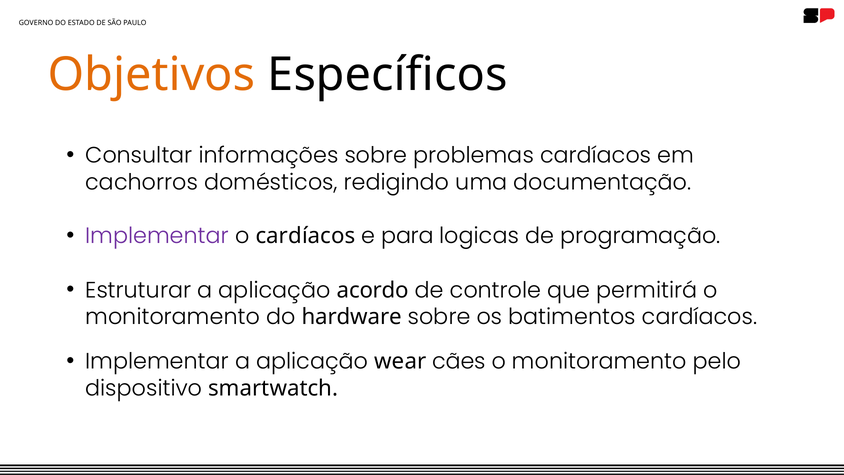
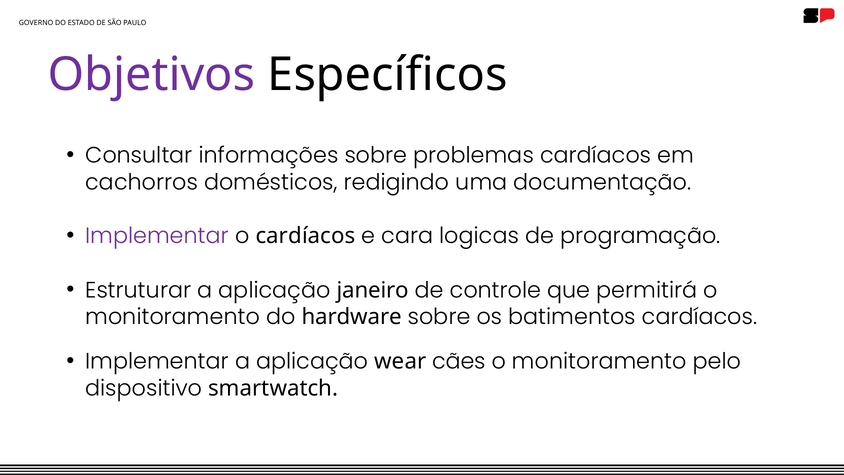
Objetivos colour: orange -> purple (151, 75)
para: para -> cara (407, 236)
acordo: acordo -> janeiro (373, 290)
